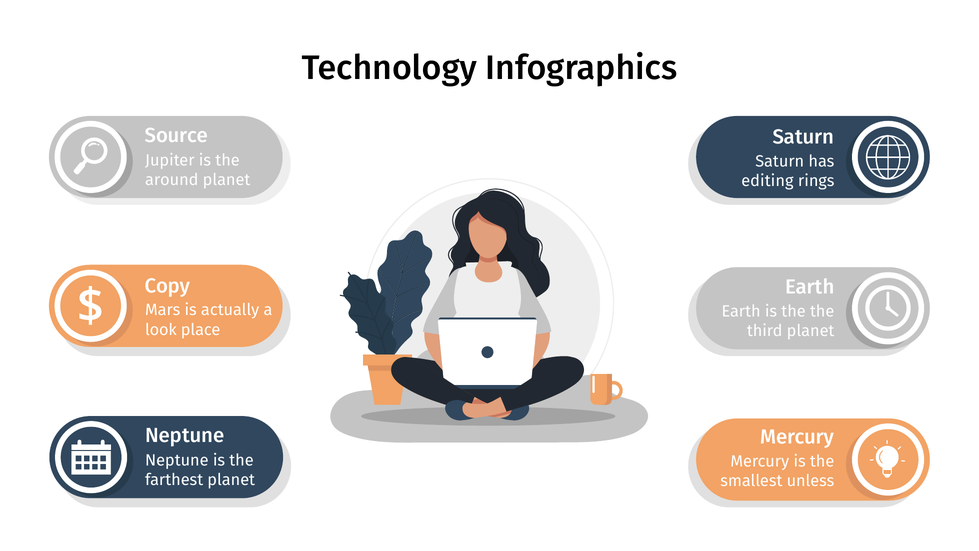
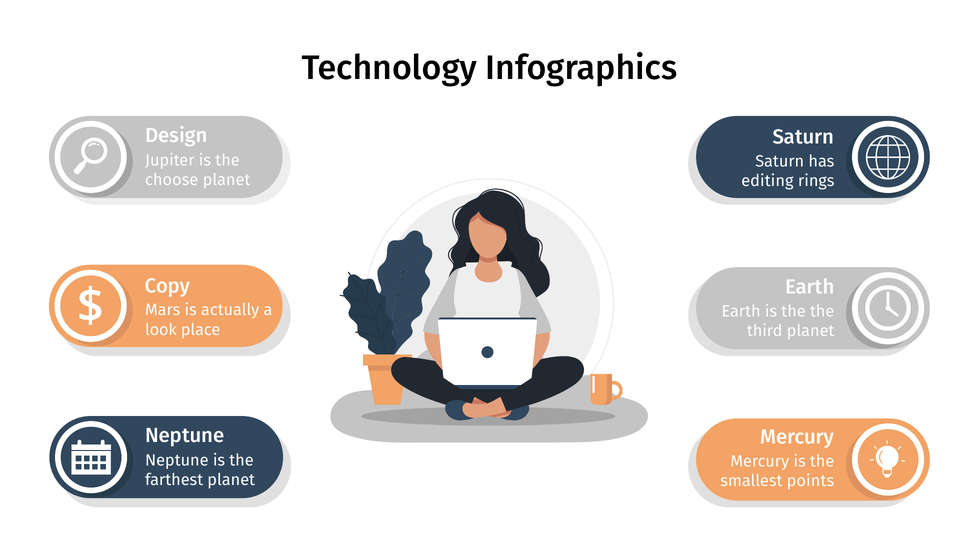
Source: Source -> Design (176, 136)
around: around -> choose (172, 180)
unless: unless -> points (810, 481)
